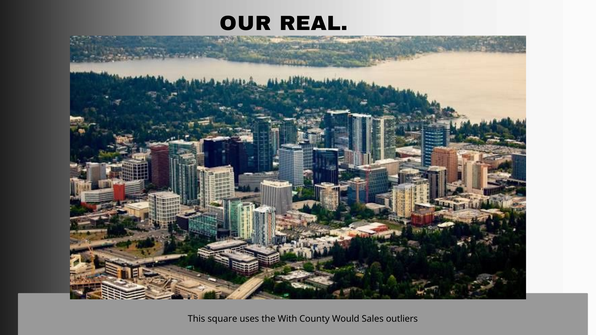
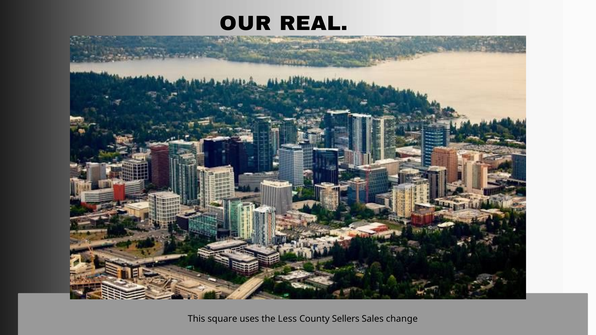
With: With -> Less (287, 319)
Would: Would -> Sellers (346, 319)
outliers: outliers -> change (402, 319)
